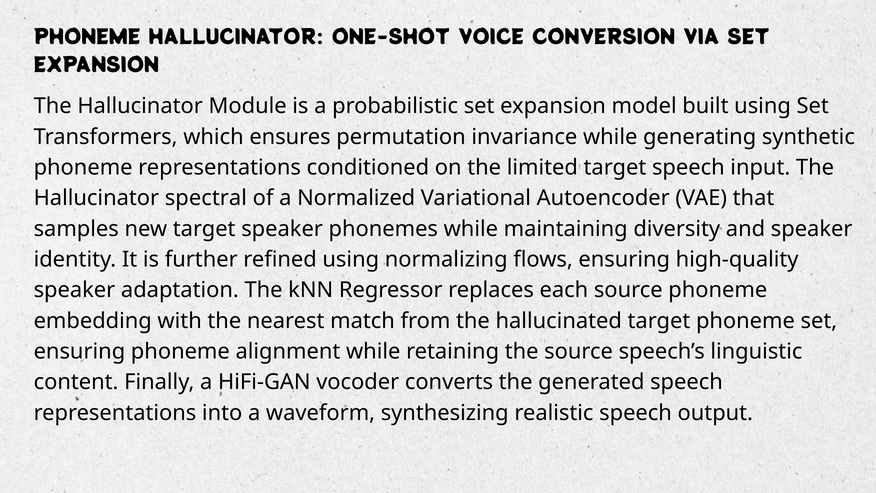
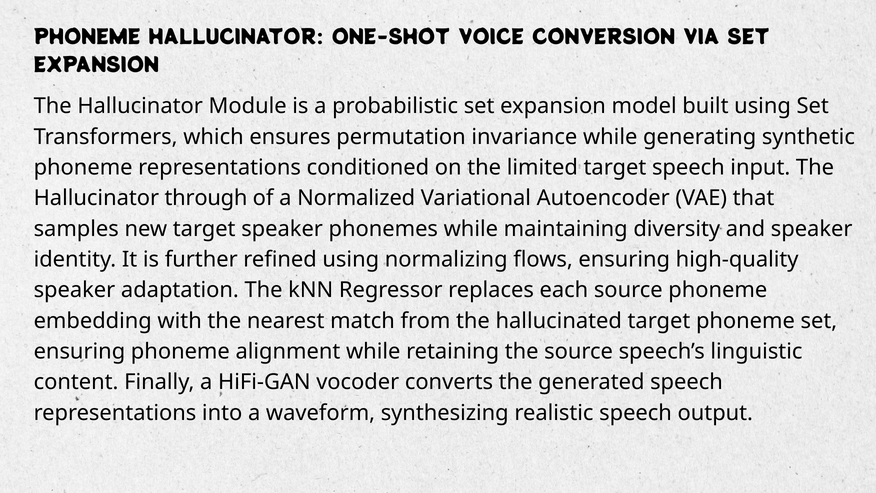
spectral: spectral -> through (206, 198)
